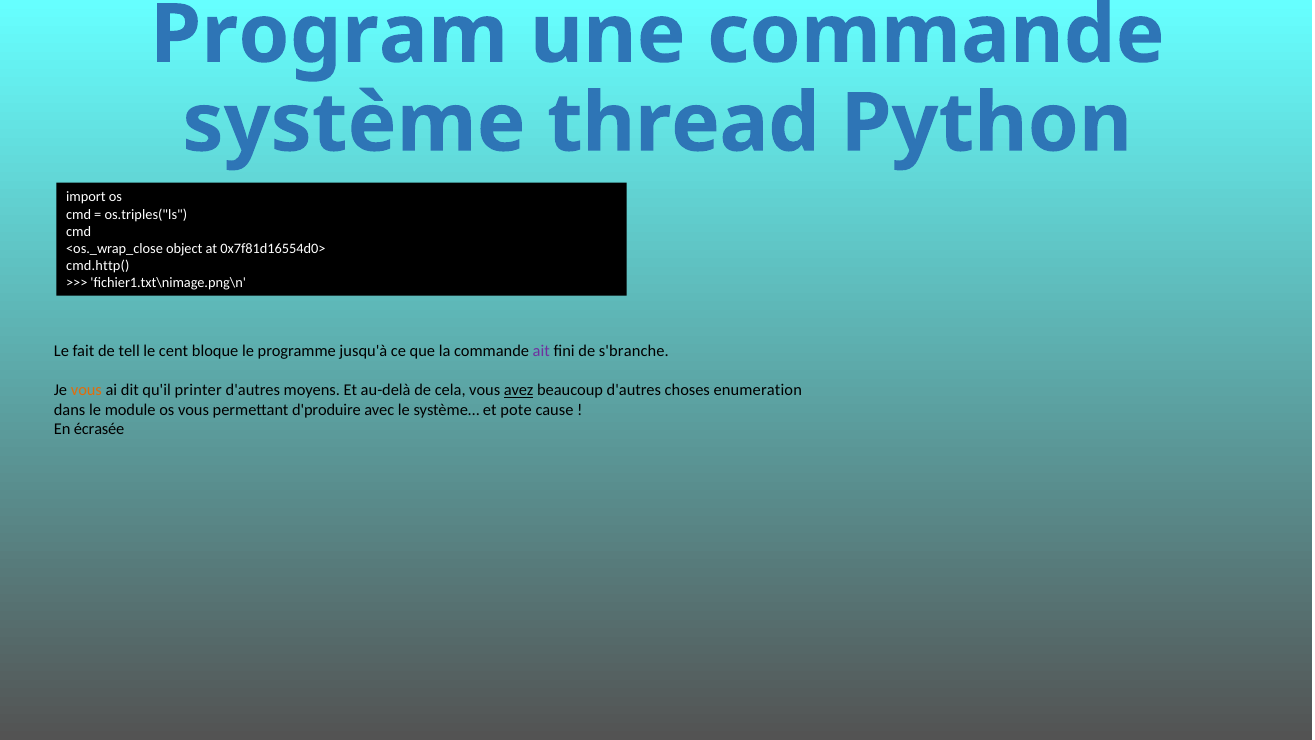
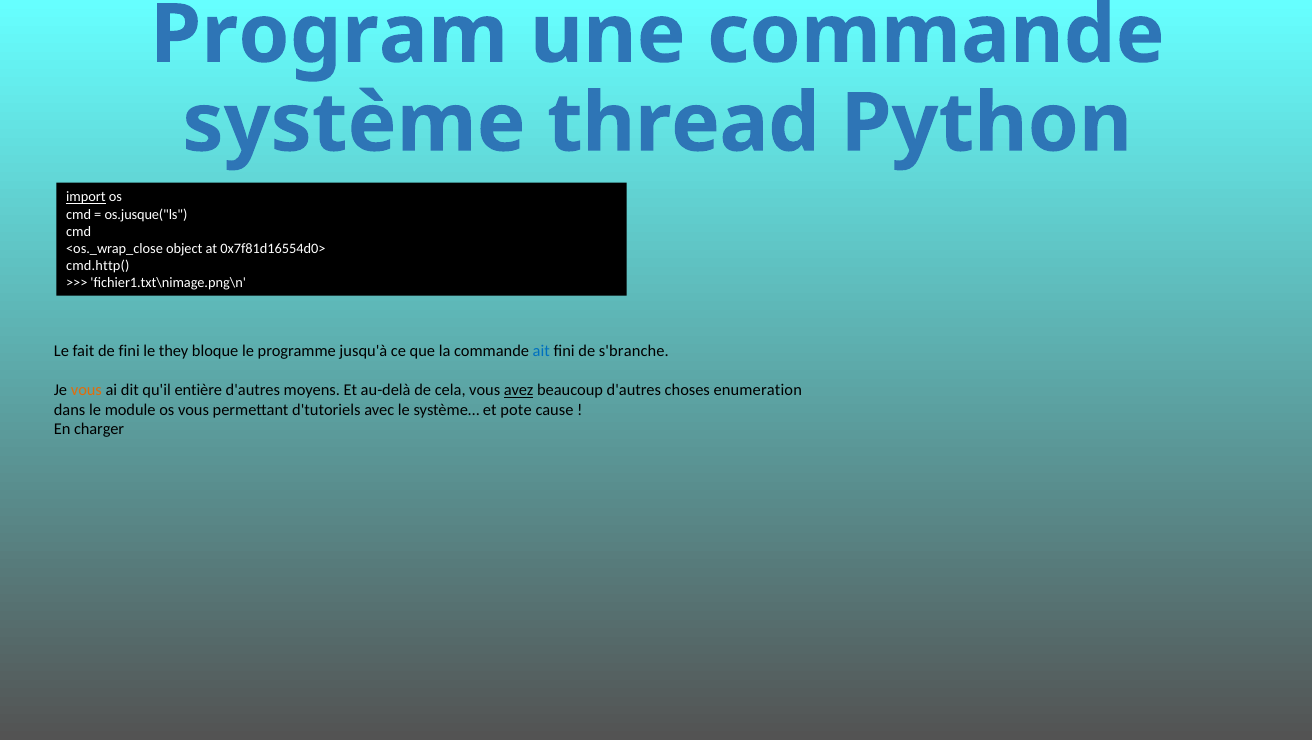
import underline: none -> present (86, 197)
os.triples("ls: os.triples("ls -> os.jusque("ls (146, 214)
de tell: tell -> fini (129, 350)
cent: cent -> they (174, 350)
ait colour: purple -> blue (541, 350)
printer: printer -> entière (198, 390)
d'produire: d'produire -> d'tutoriels (326, 410)
écrasée: écrasée -> charger (99, 429)
